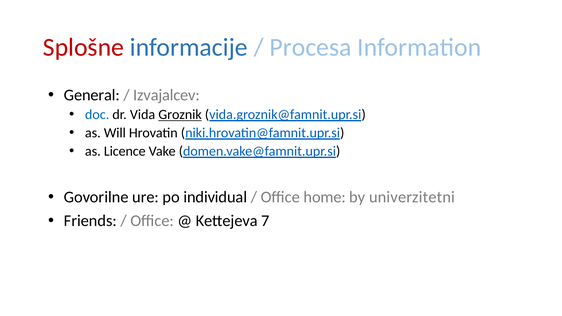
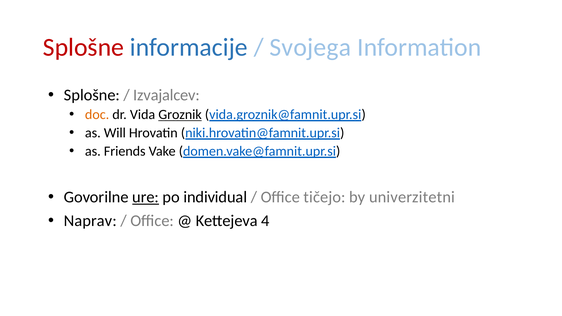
Procesa: Procesa -> Svojega (310, 47)
General: General -> Splošne (92, 95)
doc colour: blue -> orange (97, 115)
Licence: Licence -> Friends (125, 151)
ure underline: none -> present (146, 197)
home: home -> tičejo (325, 197)
Friends: Friends -> Naprav (90, 221)
7: 7 -> 4 (265, 221)
